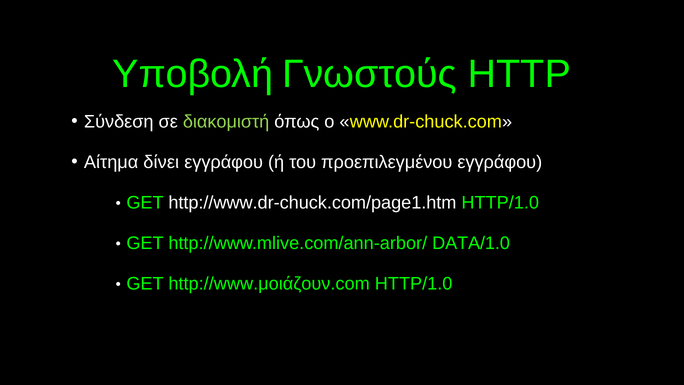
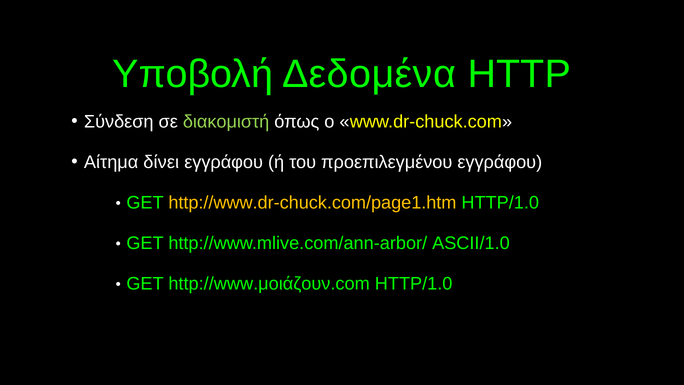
Γνωστούς: Γνωστούς -> Δεδομένα (369, 74)
http://www.dr-chuck.com/page1.htm colour: white -> yellow (312, 203)
DATA/1.0: DATA/1.0 -> ASCII/1.0 (471, 243)
